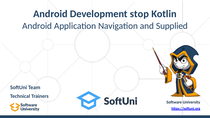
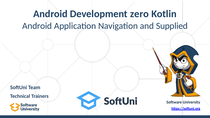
stop: stop -> zero (139, 14)
